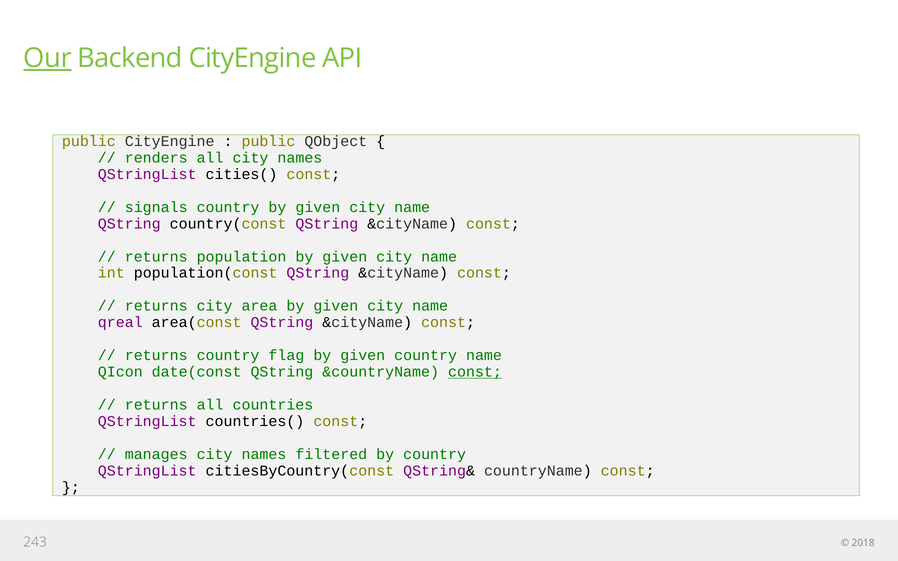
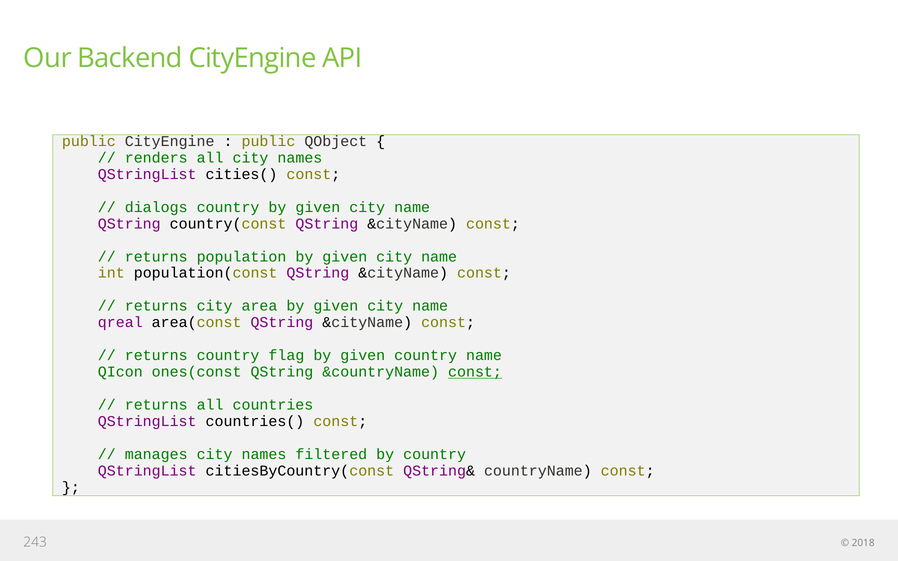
Our underline: present -> none (47, 58)
signals: signals -> dialogs (156, 207)
date(const: date(const -> ones(const (197, 372)
